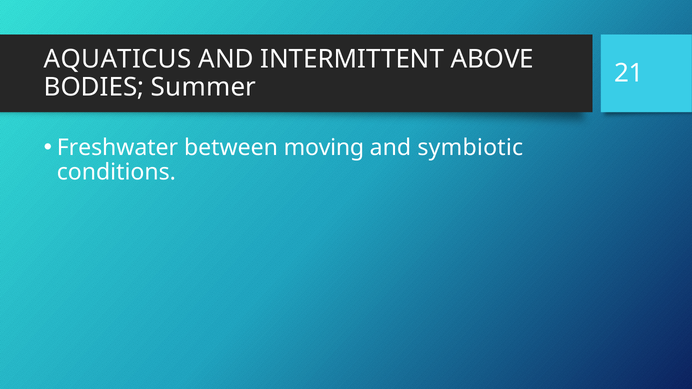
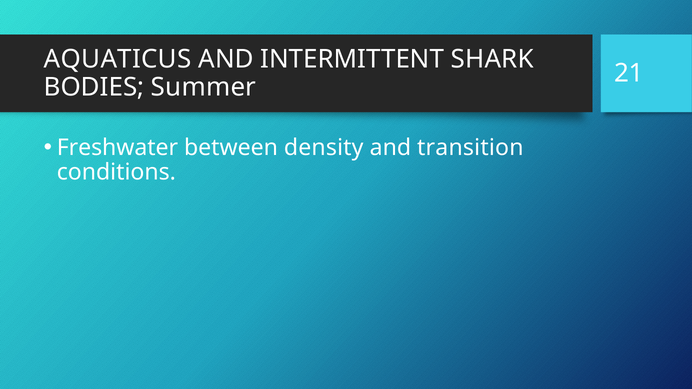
ABOVE: ABOVE -> SHARK (492, 59)
moving: moving -> density (324, 148)
symbiotic: symbiotic -> transition (470, 148)
